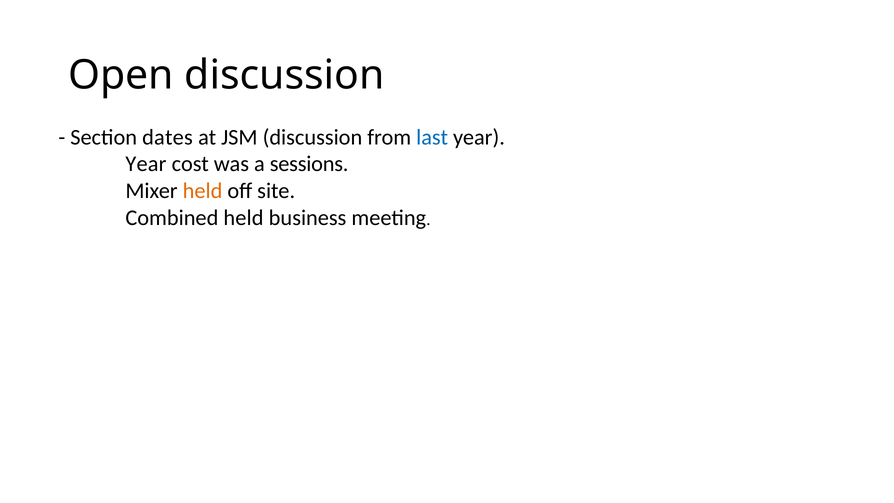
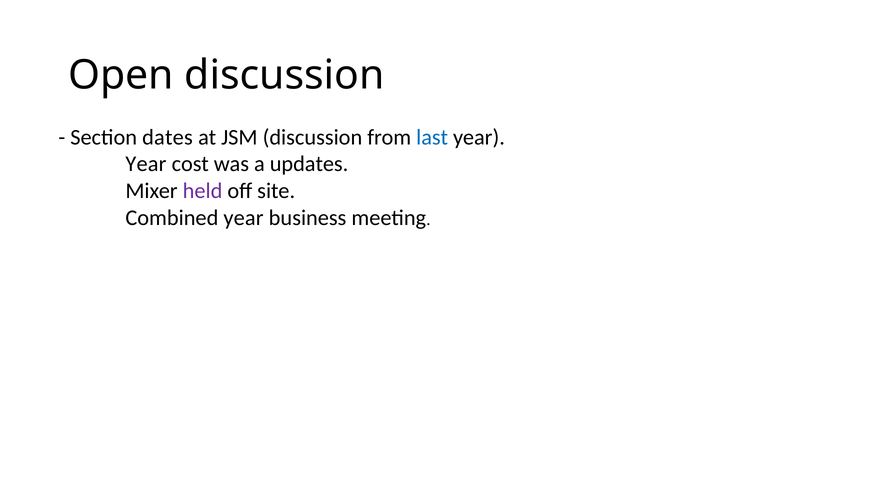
sessions: sessions -> updates (309, 164)
held colour: orange -> purple (203, 191)
Combined held: held -> year (243, 218)
